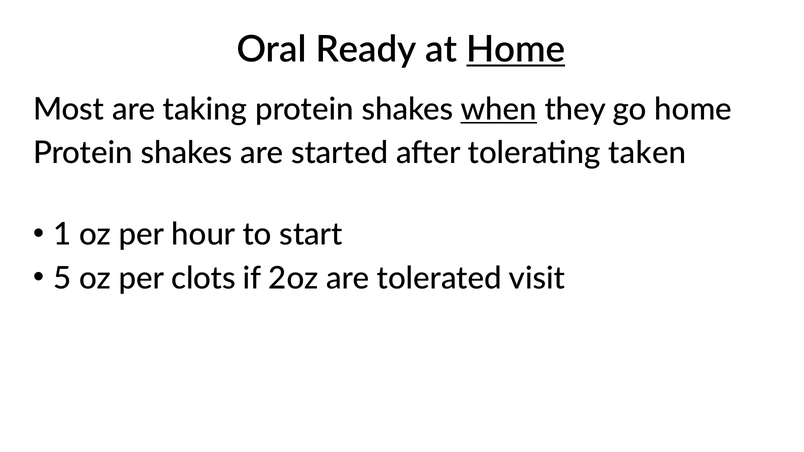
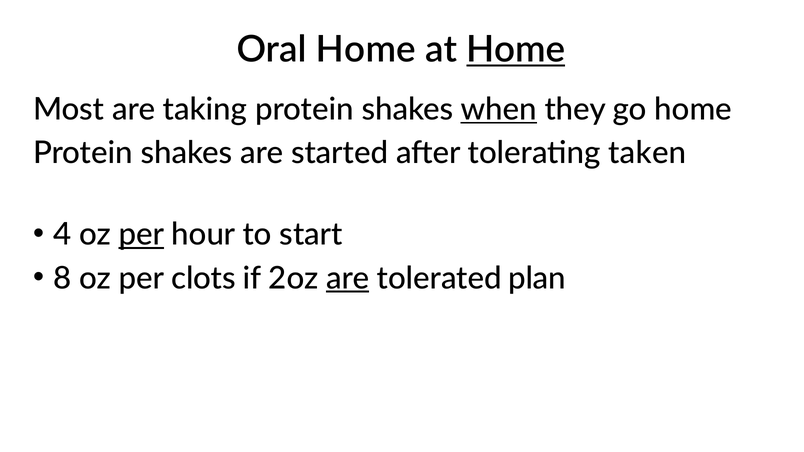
Oral Ready: Ready -> Home (366, 50)
1: 1 -> 4 (62, 235)
per underline: none -> present (141, 235)
5: 5 -> 8 (62, 278)
are underline: none -> present (348, 278)
visit: visit -> plan (537, 278)
